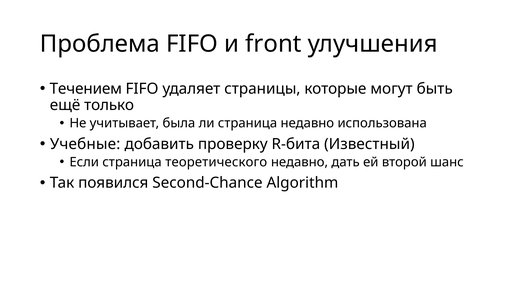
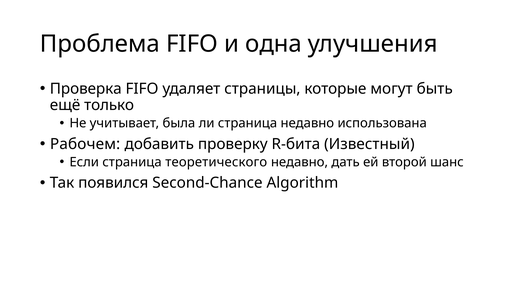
front: front -> одна (274, 44)
Течением: Течением -> Проверка (86, 89)
Учебные: Учебные -> Рабочем (85, 144)
